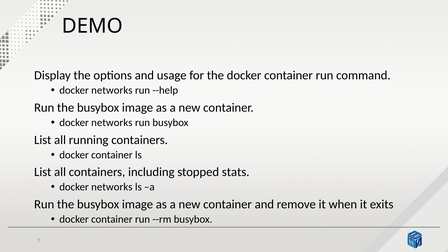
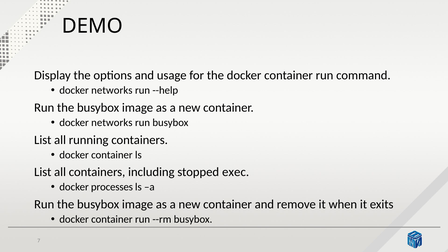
stats: stats -> exec (236, 172)
networks: networks -> processes (112, 187)
